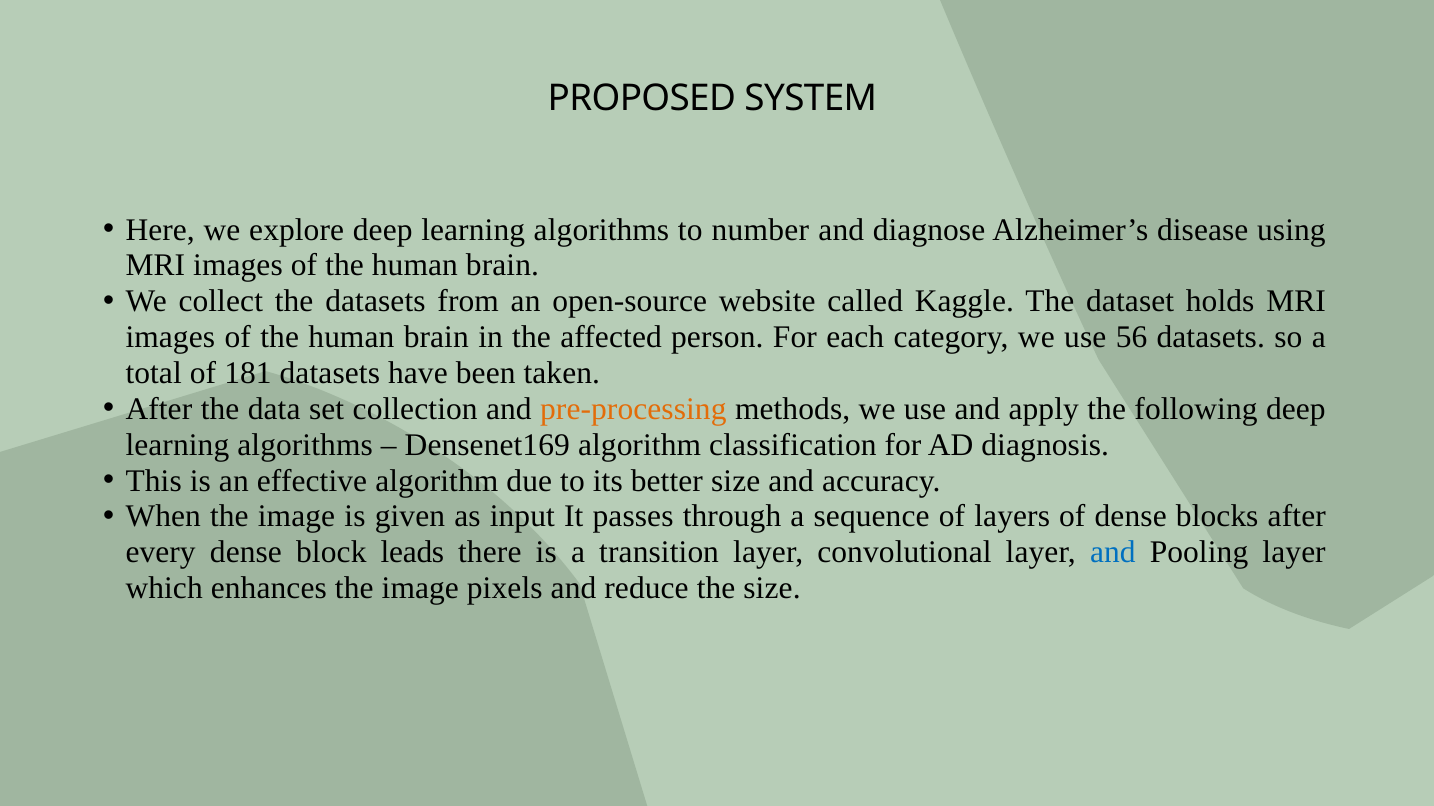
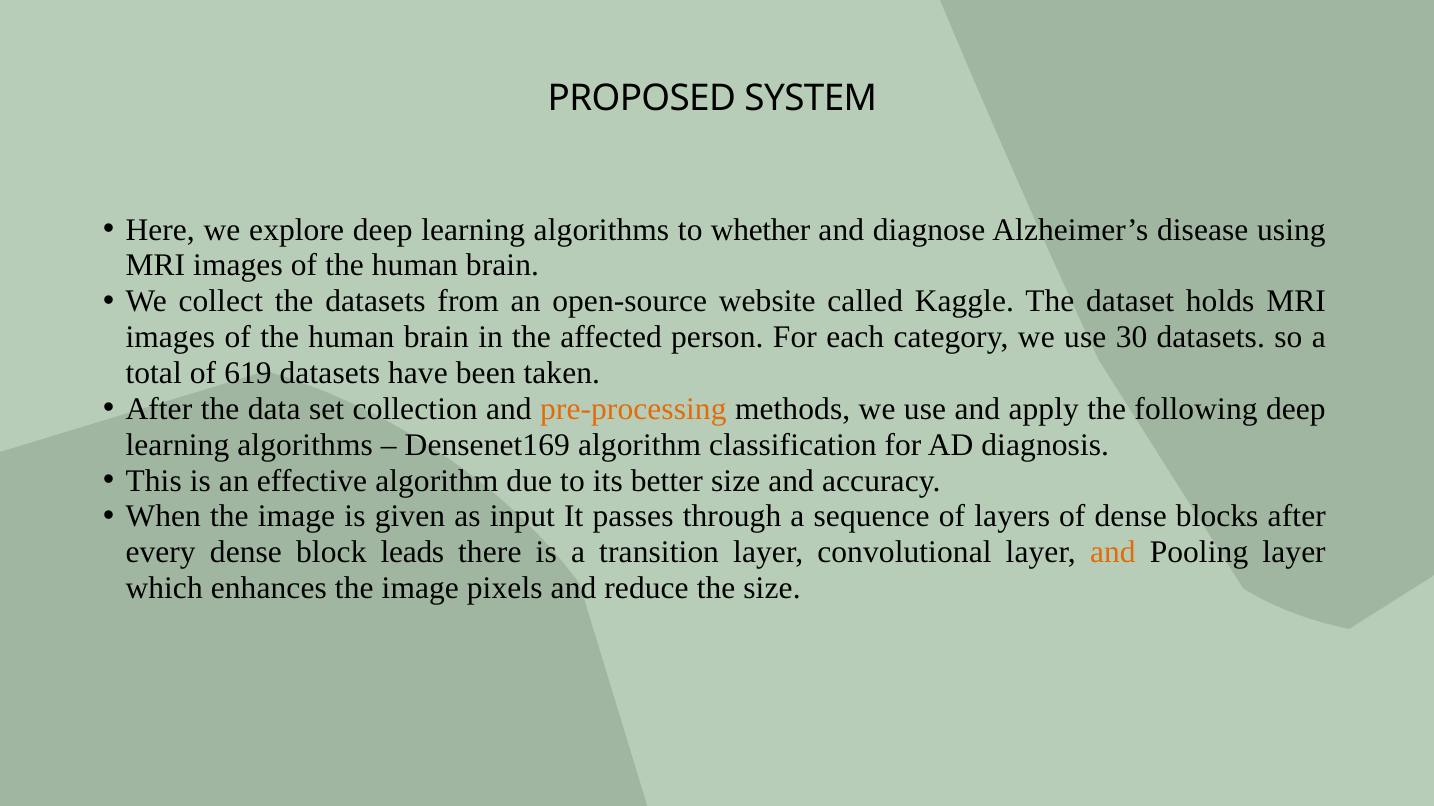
number: number -> whether (761, 230)
56: 56 -> 30 (1132, 338)
181: 181 -> 619 (248, 373)
and colour: blue -> orange (1113, 553)
